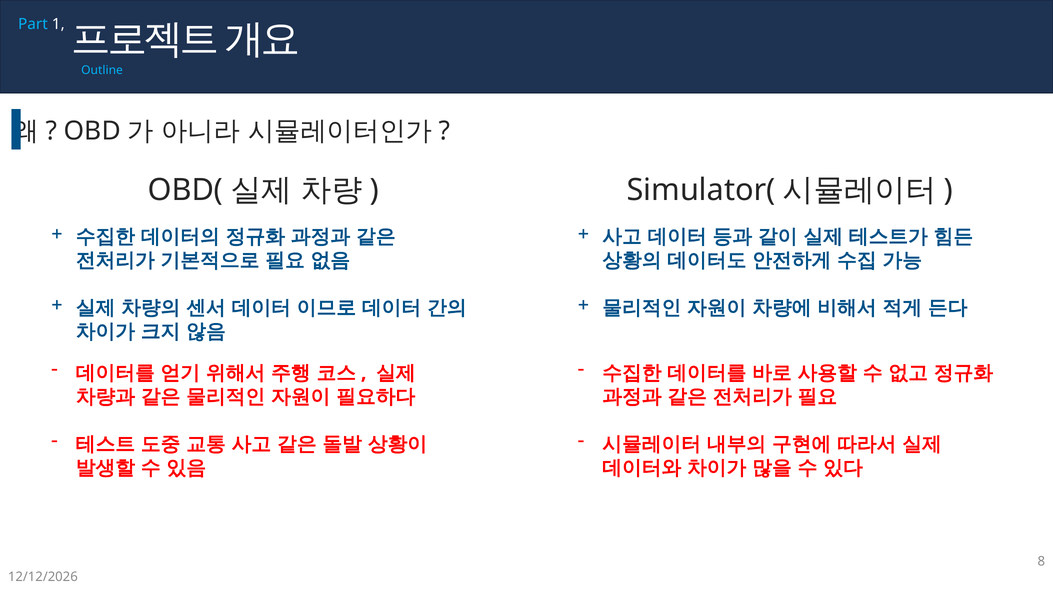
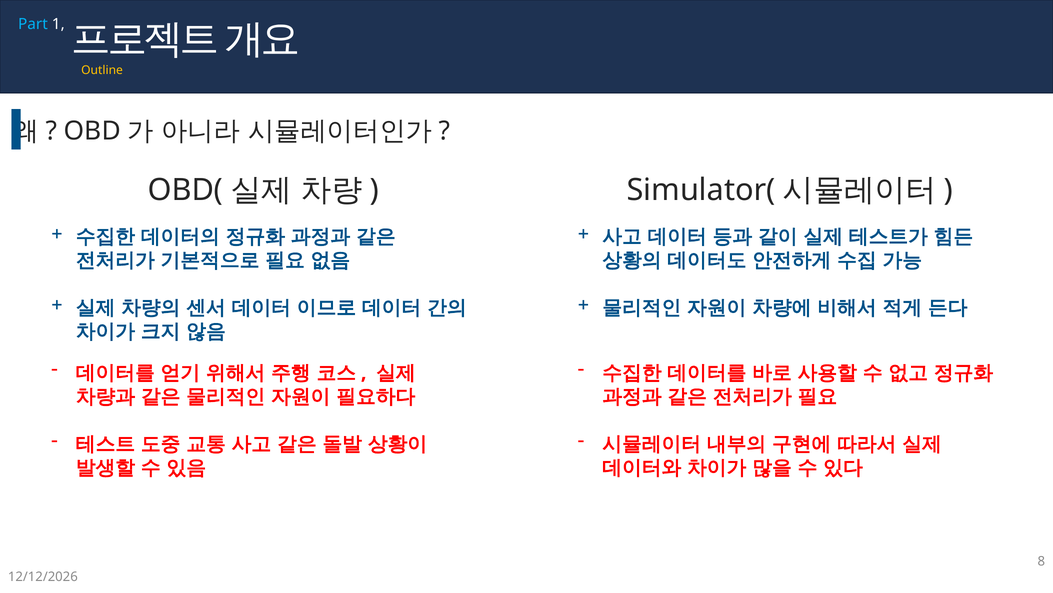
Outline colour: light blue -> yellow (102, 70)
